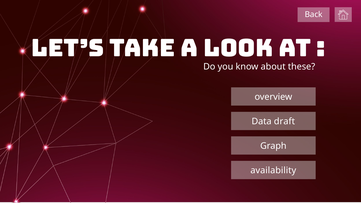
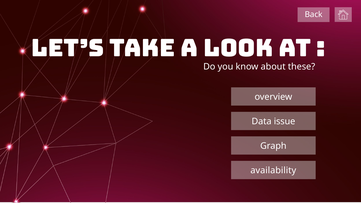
draft: draft -> issue (285, 121)
